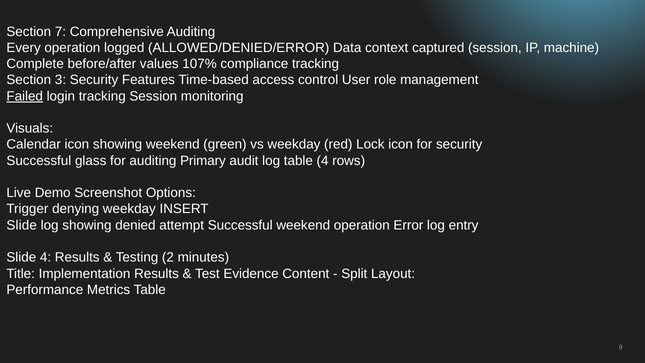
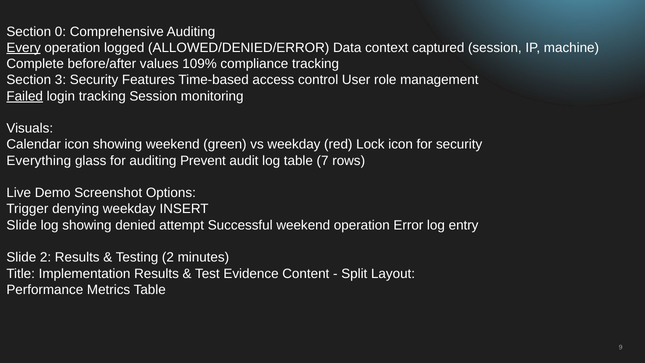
7: 7 -> 0 (60, 32)
Every underline: none -> present (24, 48)
107%: 107% -> 109% (200, 64)
Successful: Successful -> Everything (39, 161)
Primary: Primary -> Prevent (203, 161)
table 4: 4 -> 7 (323, 161)
Slide 4: 4 -> 2 (46, 257)
